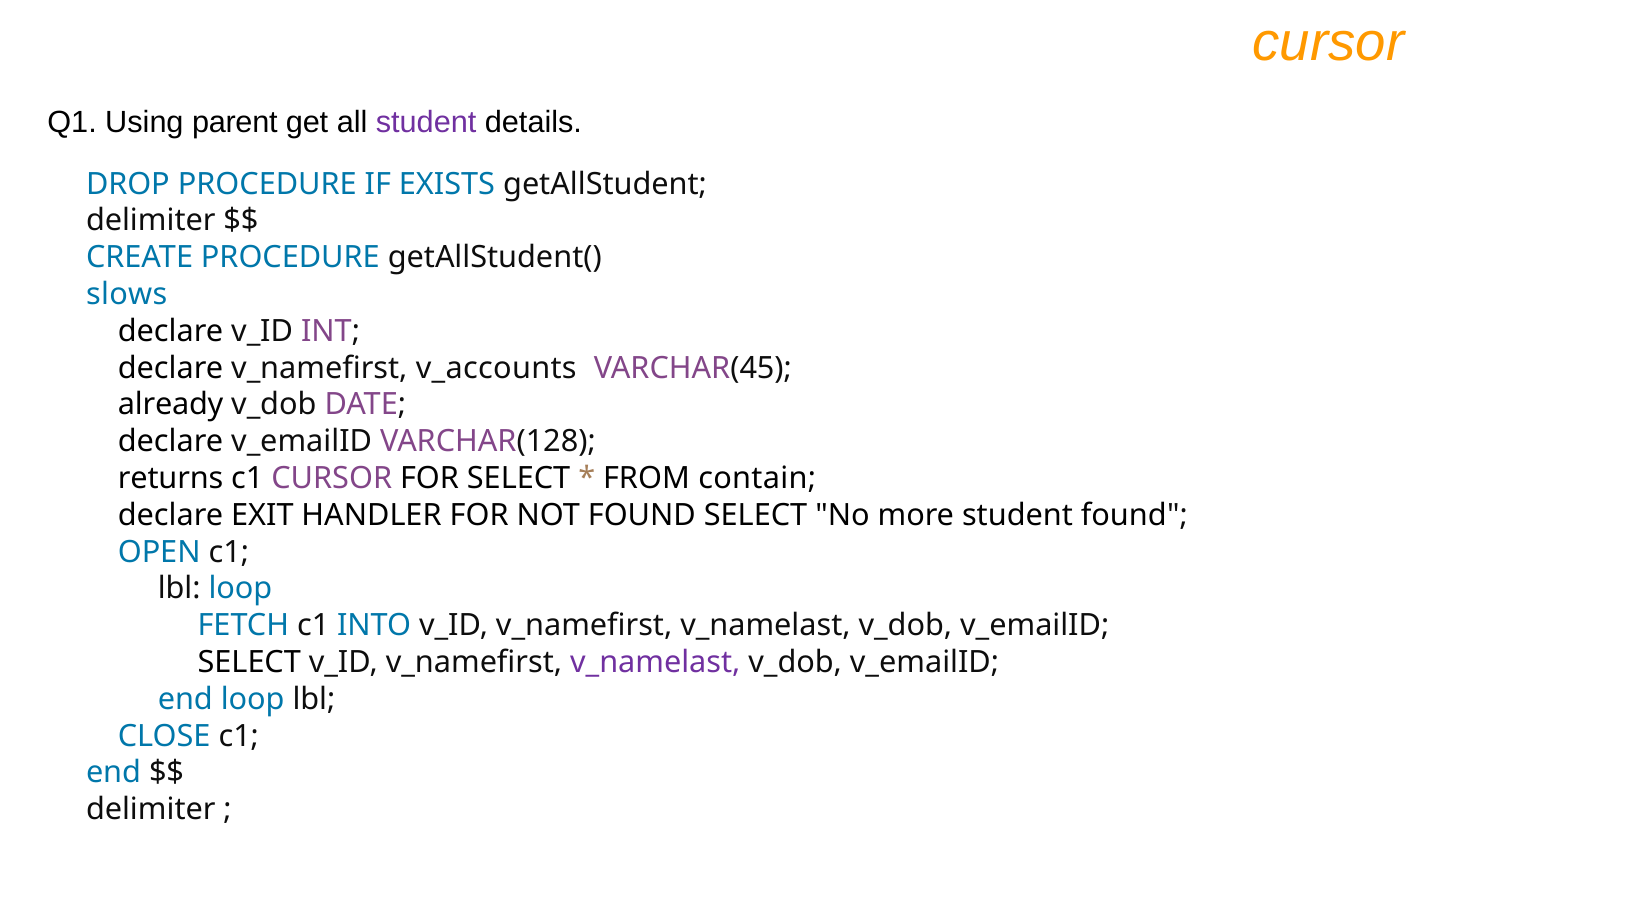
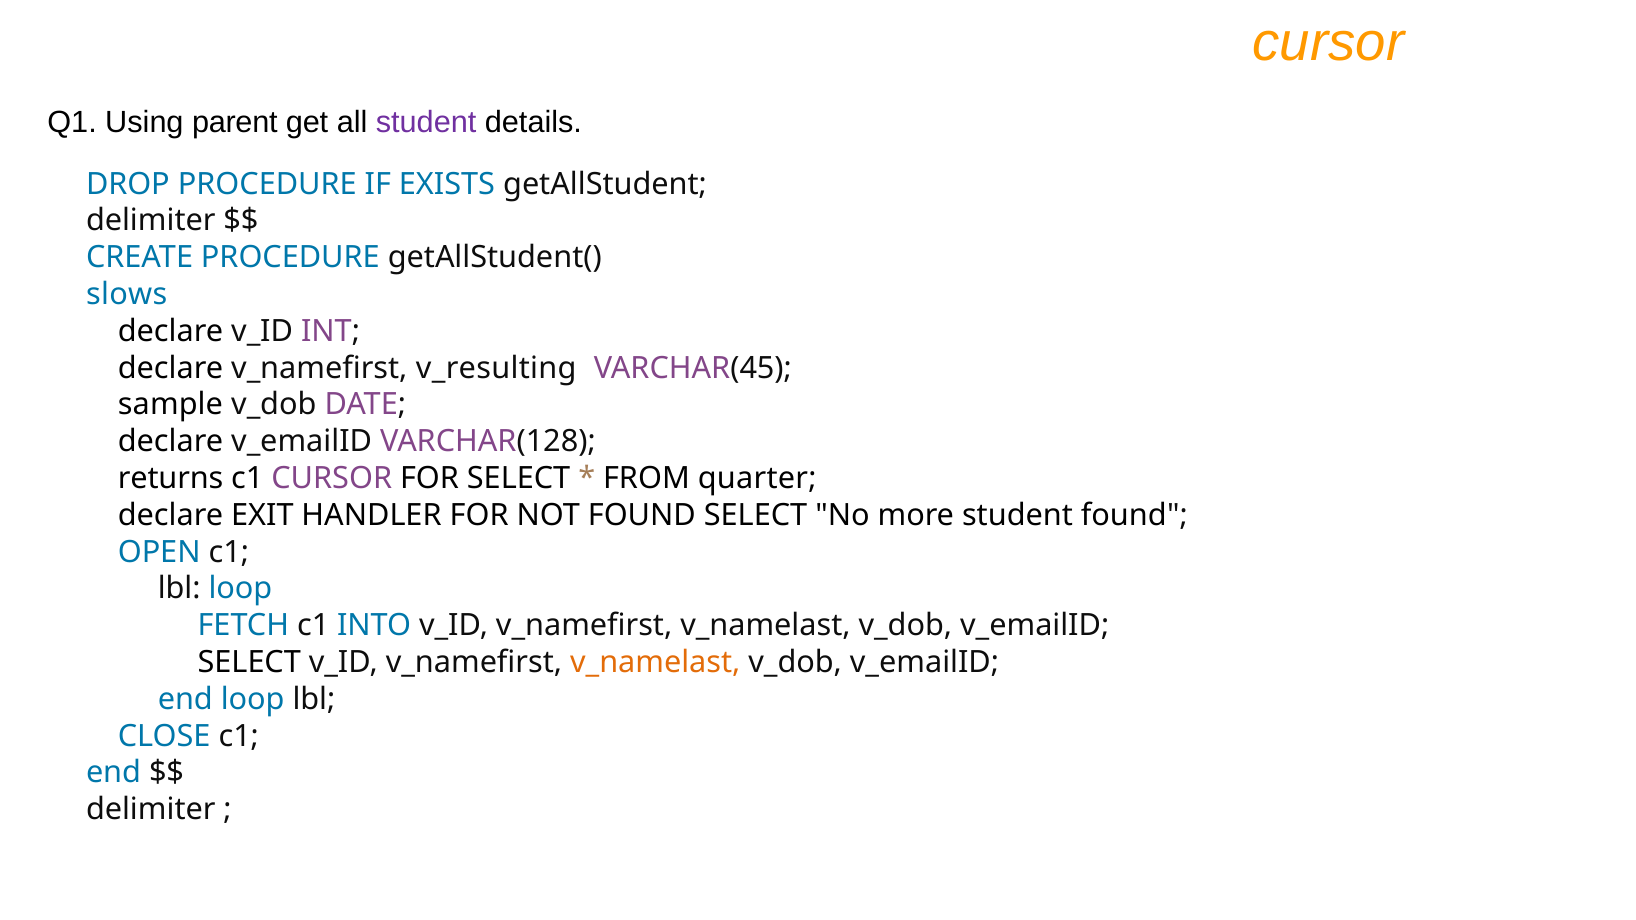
v_accounts: v_accounts -> v_resulting (496, 368)
already: already -> sample (170, 405)
contain: contain -> quarter (757, 478)
v_namelast colour: purple -> orange (655, 663)
